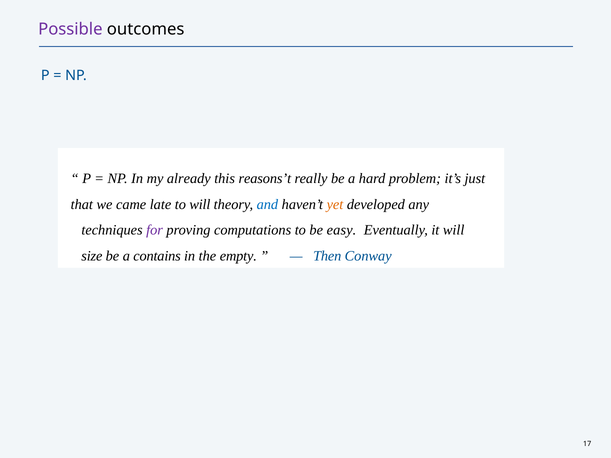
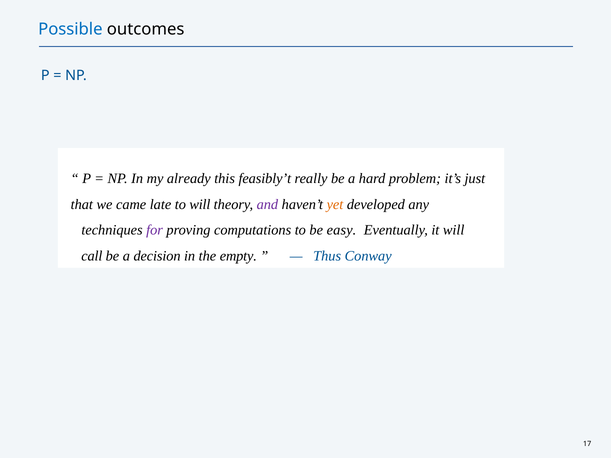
Possible colour: purple -> blue (70, 29)
reasons’t: reasons’t -> feasibly’t (265, 179)
and colour: blue -> purple (267, 204)
size: size -> call (92, 256)
contains: contains -> decision (157, 256)
Then: Then -> Thus (327, 256)
